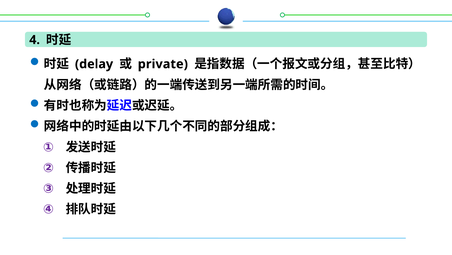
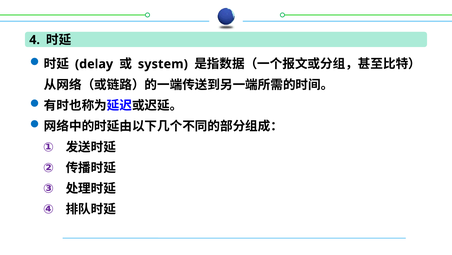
private: private -> system (163, 64)
